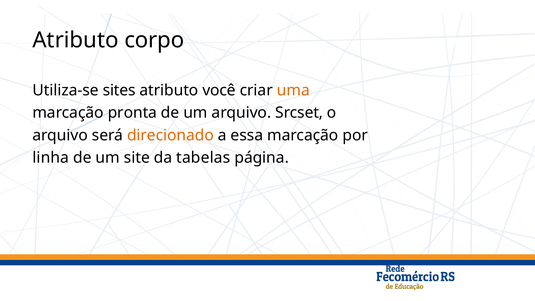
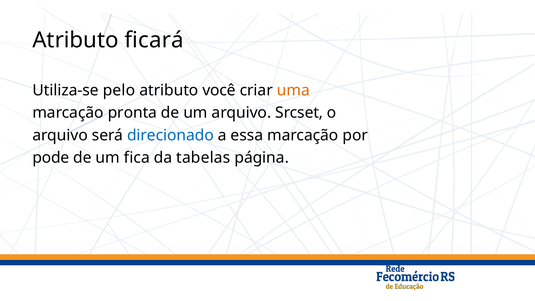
corpo: corpo -> ficará (154, 40)
sites: sites -> pelo (119, 90)
direcionado colour: orange -> blue (170, 135)
linha: linha -> pode (51, 158)
site: site -> fica (137, 158)
